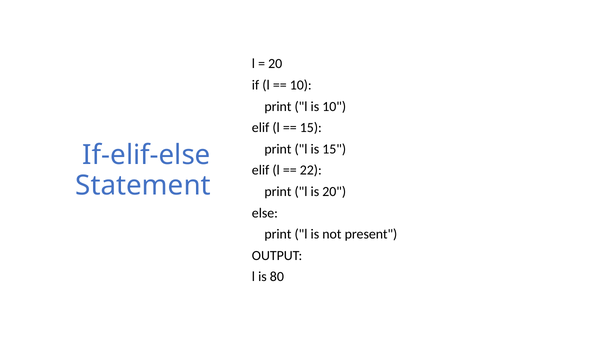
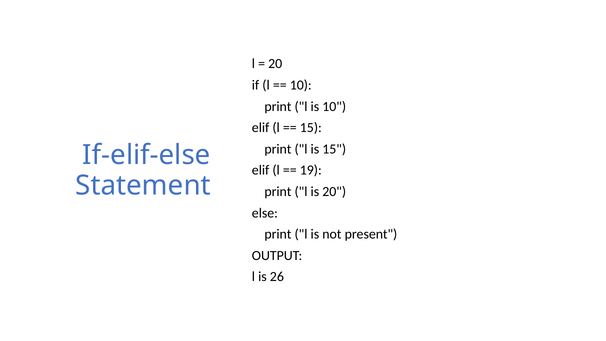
22: 22 -> 19 (311, 170)
80: 80 -> 26 (277, 277)
